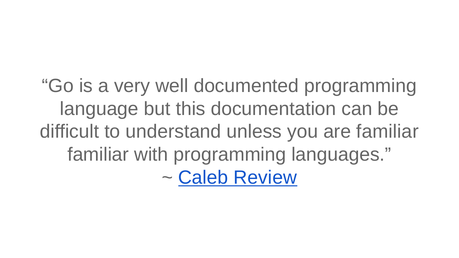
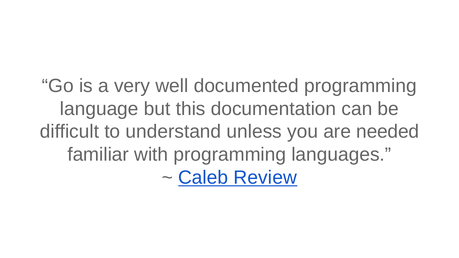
are familiar: familiar -> needed (388, 132)
